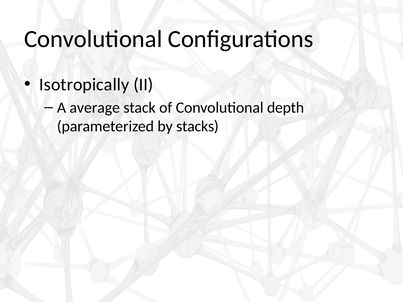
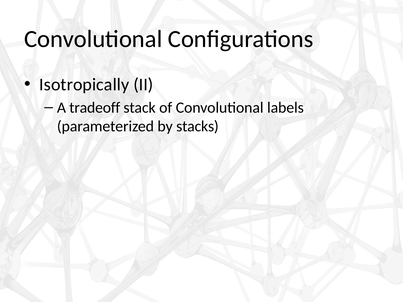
average: average -> tradeoff (95, 108)
depth: depth -> labels (285, 108)
